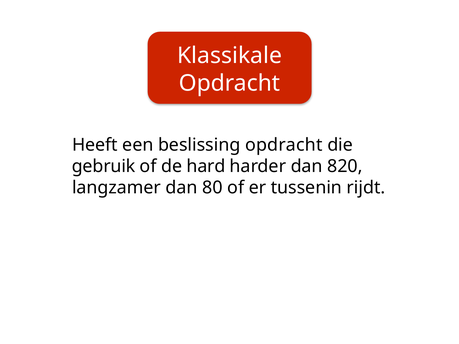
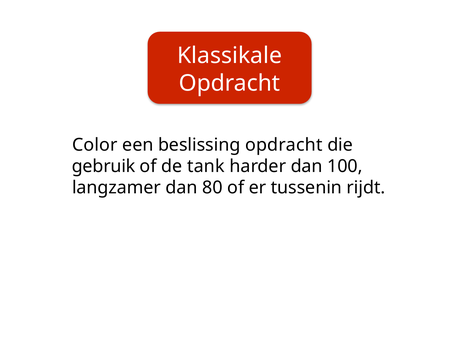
Heeft: Heeft -> Color (95, 145)
hard: hard -> tank (206, 166)
820: 820 -> 100 (345, 166)
